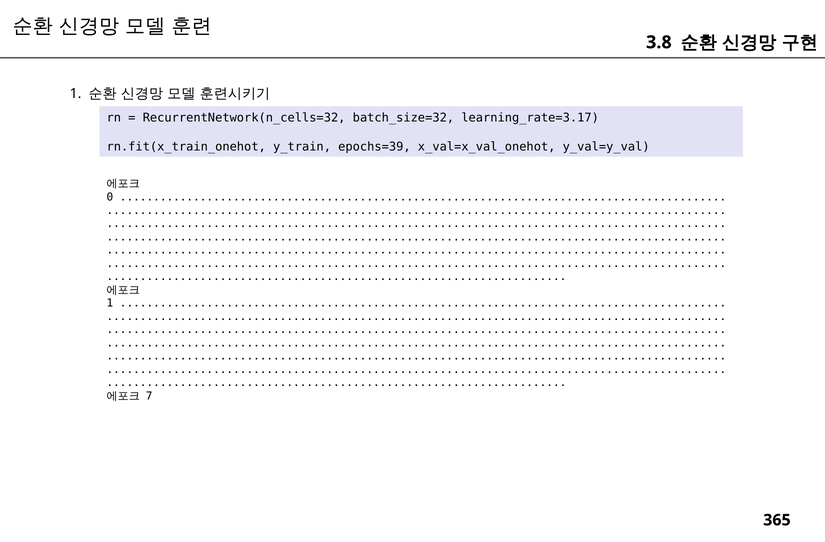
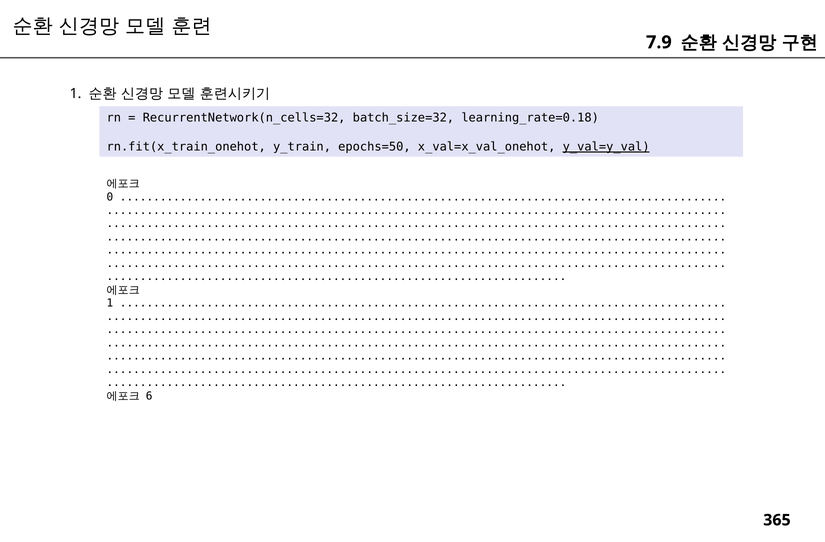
3.8: 3.8 -> 7.9 (659, 42)
learning_rate=3.17: learning_rate=3.17 -> learning_rate=0.18 (530, 118)
epochs=39: epochs=39 -> epochs=50 (374, 147)
y_val=y_val underline: none -> present (606, 147)
7: 7 -> 6 (149, 396)
